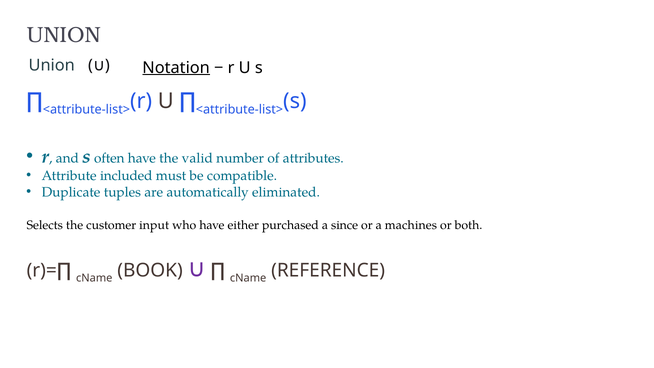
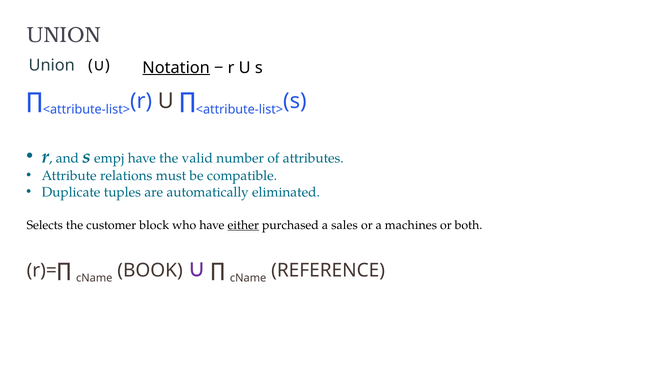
often: often -> empj (109, 158)
included: included -> relations (126, 176)
input: input -> block (154, 225)
either underline: none -> present (243, 225)
since: since -> sales (345, 225)
